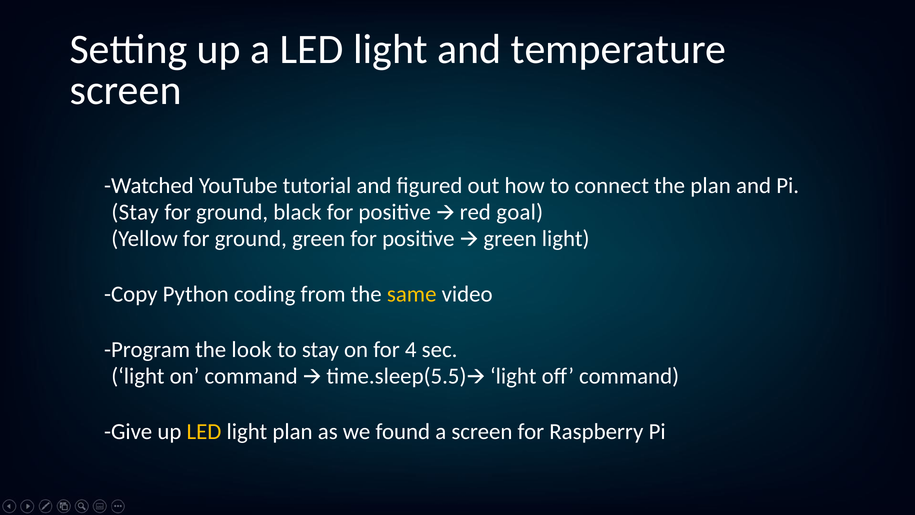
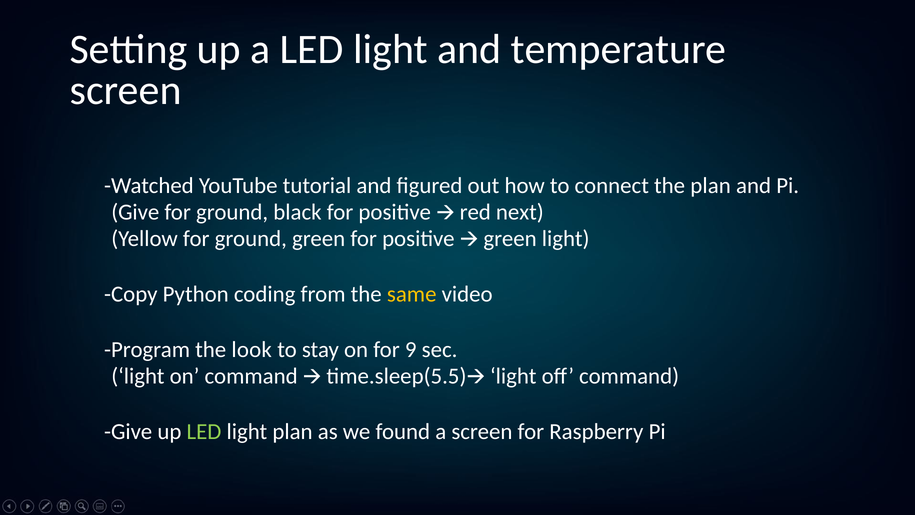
Stay: Stay -> Give (135, 212)
goal: goal -> next (520, 212)
4: 4 -> 9 (411, 350)
LED colour: yellow -> light green (204, 432)
